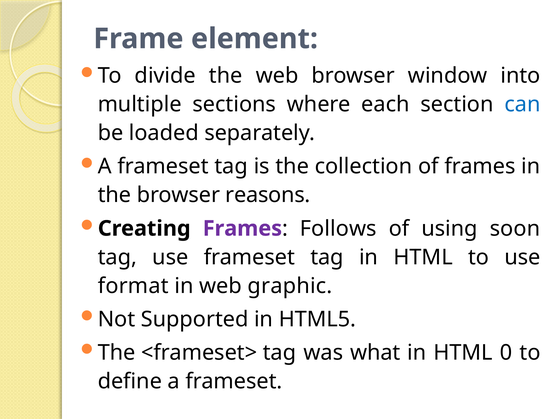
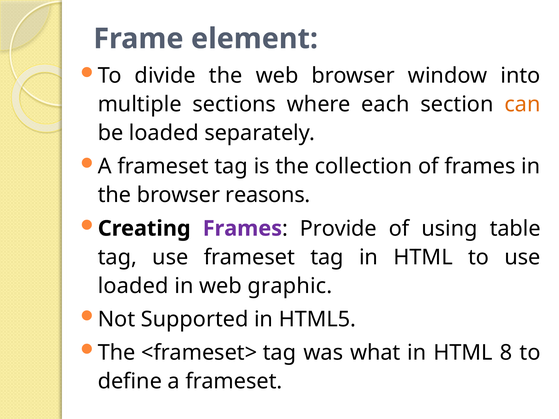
can colour: blue -> orange (522, 105)
Follows: Follows -> Provide (338, 229)
soon: soon -> table (515, 229)
format: format -> loaded (133, 286)
0: 0 -> 8 (506, 353)
